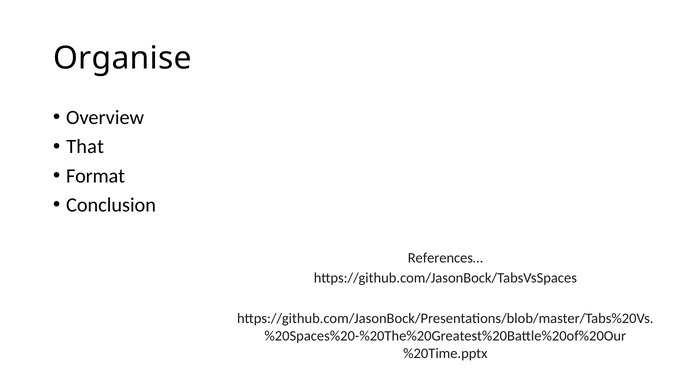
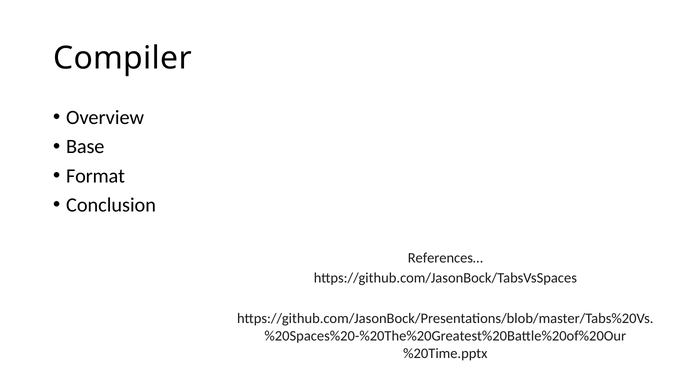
Organise: Organise -> Compiler (122, 58)
That: That -> Base (85, 147)
